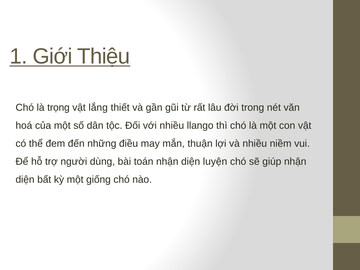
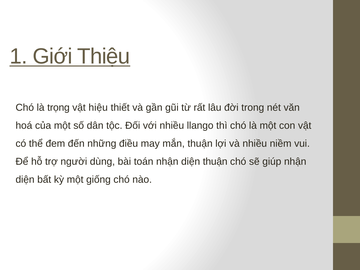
lắng: lắng -> hiệu (98, 108)
diện luyện: luyện -> thuận (215, 162)
